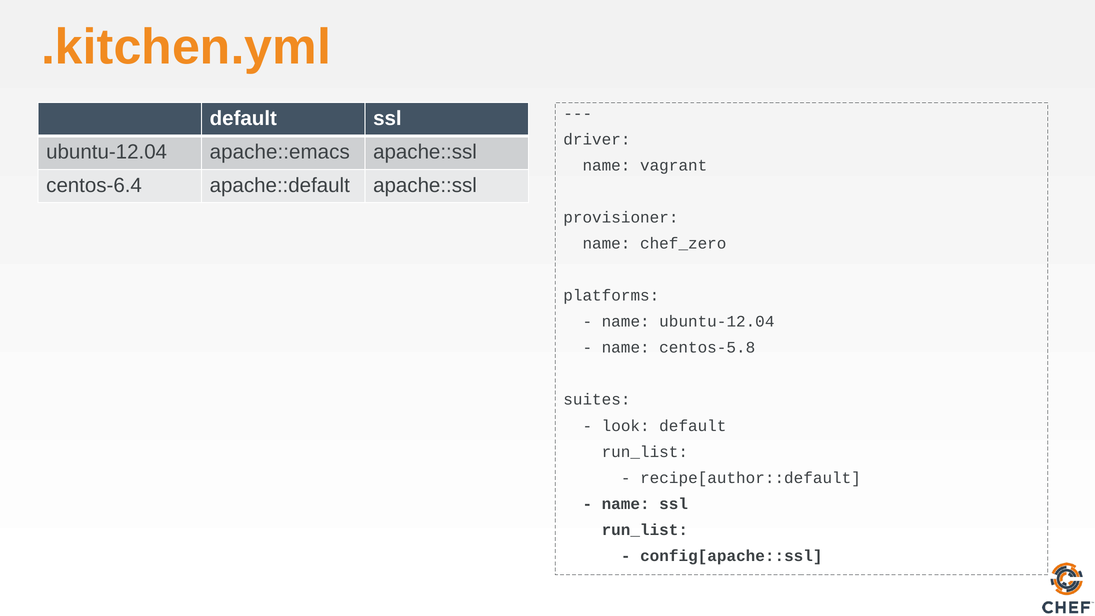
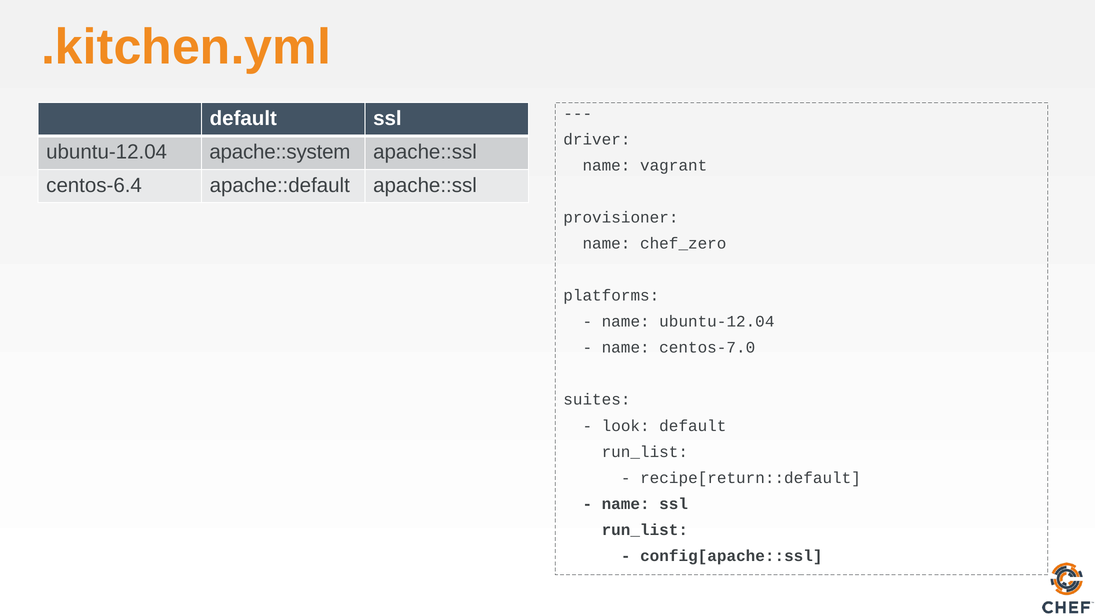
apache::emacs: apache::emacs -> apache::system (280, 152)
centos-5.8: centos-5.8 -> centos-7.0 (707, 348)
recipe[author::default: recipe[author::default -> recipe[return::default (751, 478)
